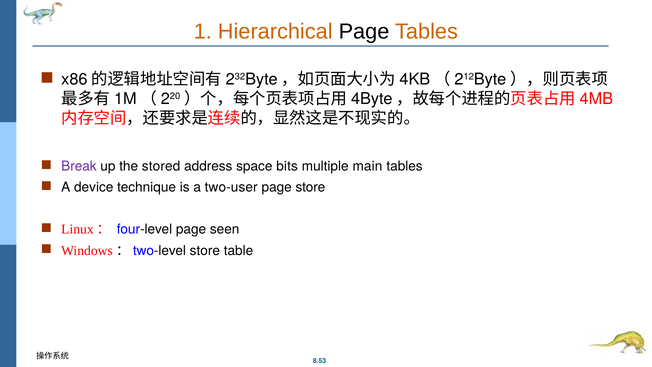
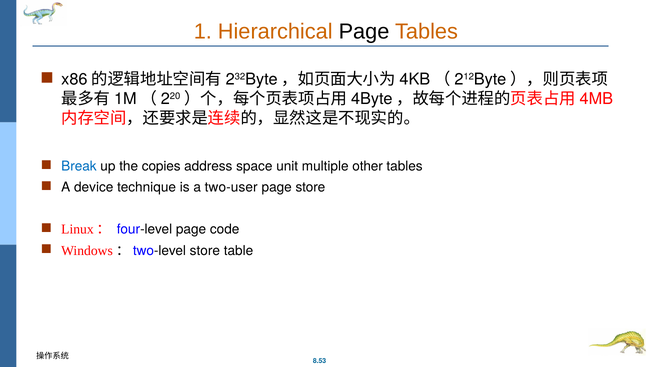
Break colour: purple -> blue (79, 166)
stored: stored -> copies (161, 166)
bits: bits -> unit (287, 166)
main: main -> other (368, 166)
seen: seen -> code (225, 229)
